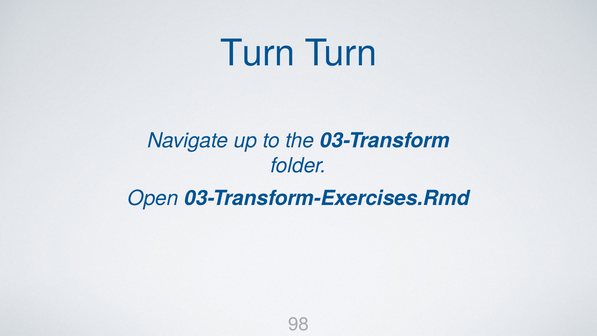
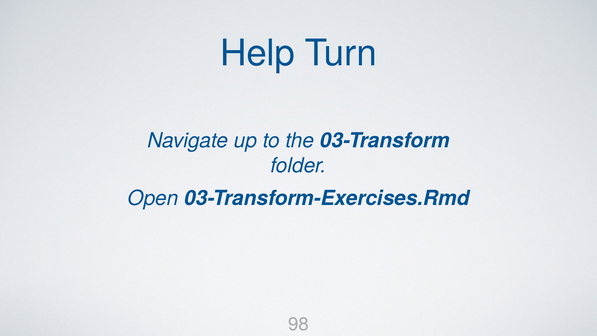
Turn: Turn -> Help (257, 53)
